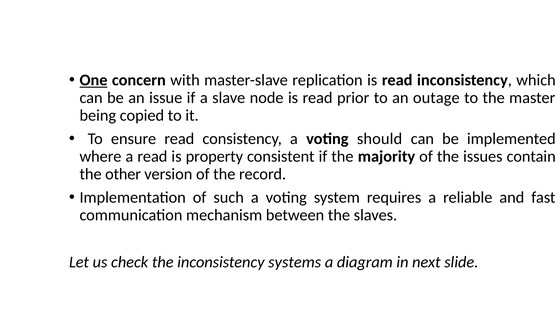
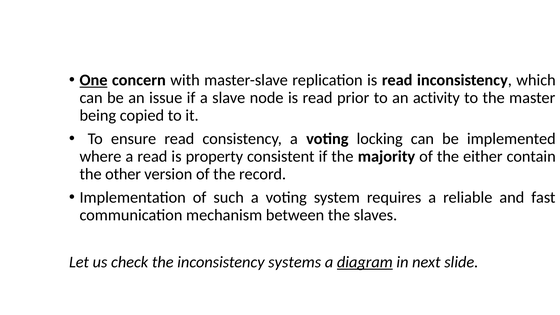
outage: outage -> activity (436, 98)
should: should -> locking (380, 139)
issues: issues -> either (483, 156)
diagram underline: none -> present (365, 262)
